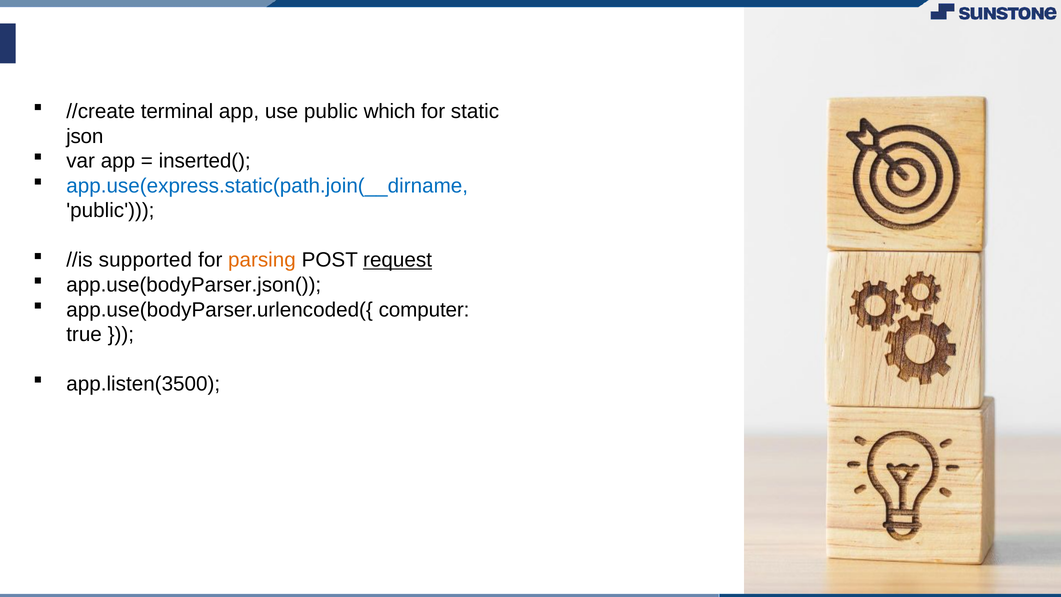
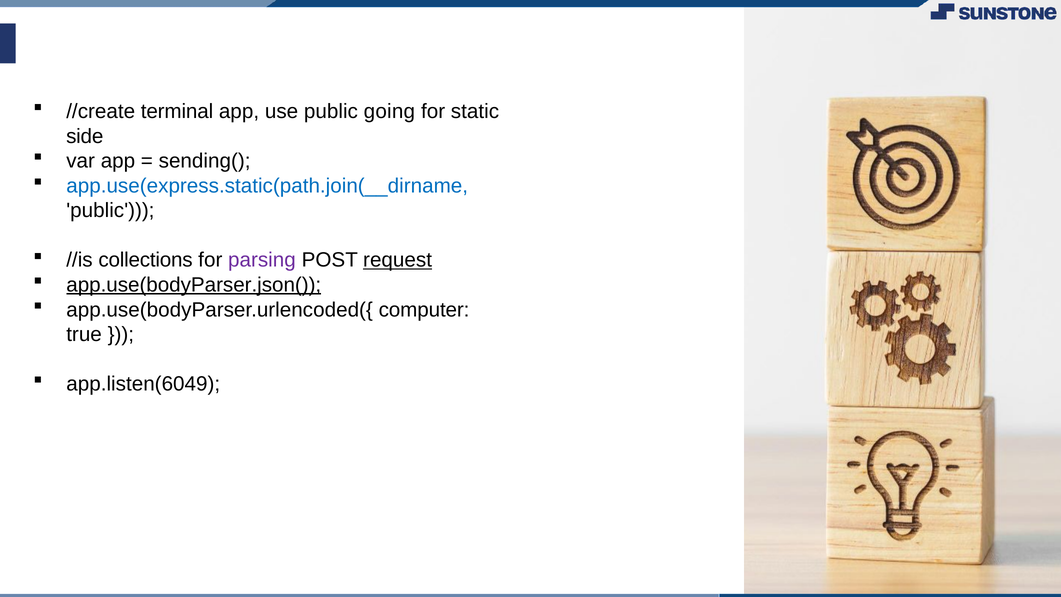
which: which -> going (389, 111)
json: json -> side (85, 136)
inserted(: inserted( -> sending( (205, 161)
supported: supported -> collections (146, 260)
parsing colour: orange -> purple (262, 260)
app.use(bodyParser.json( underline: none -> present (194, 285)
app.listen(3500: app.listen(3500 -> app.listen(6049 (143, 384)
